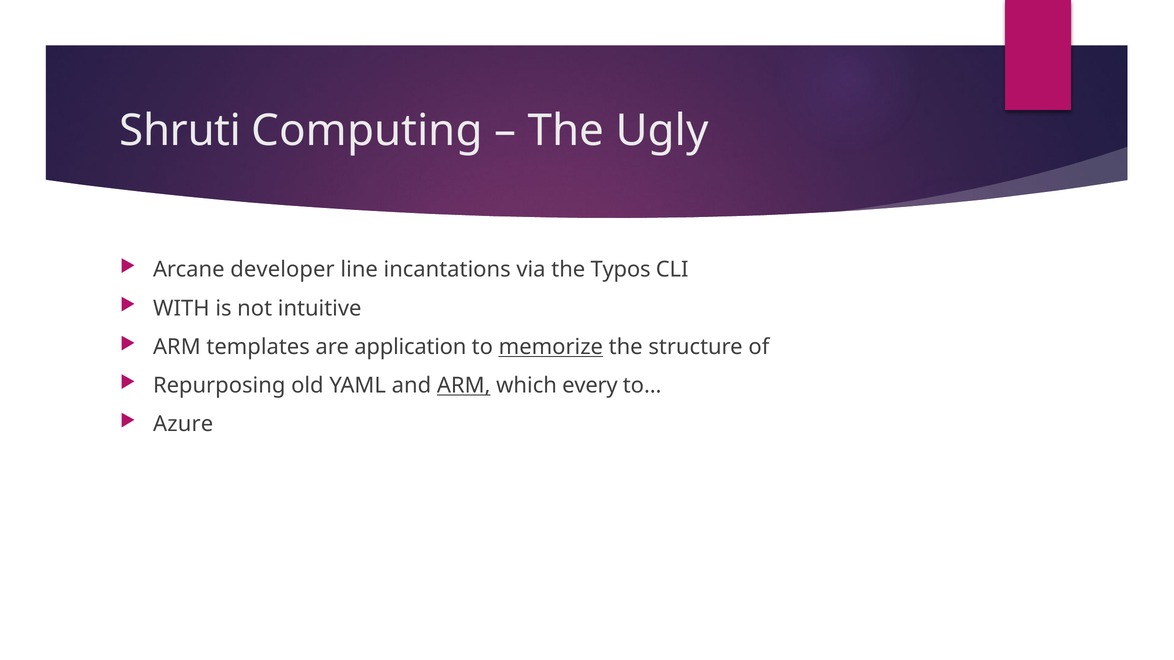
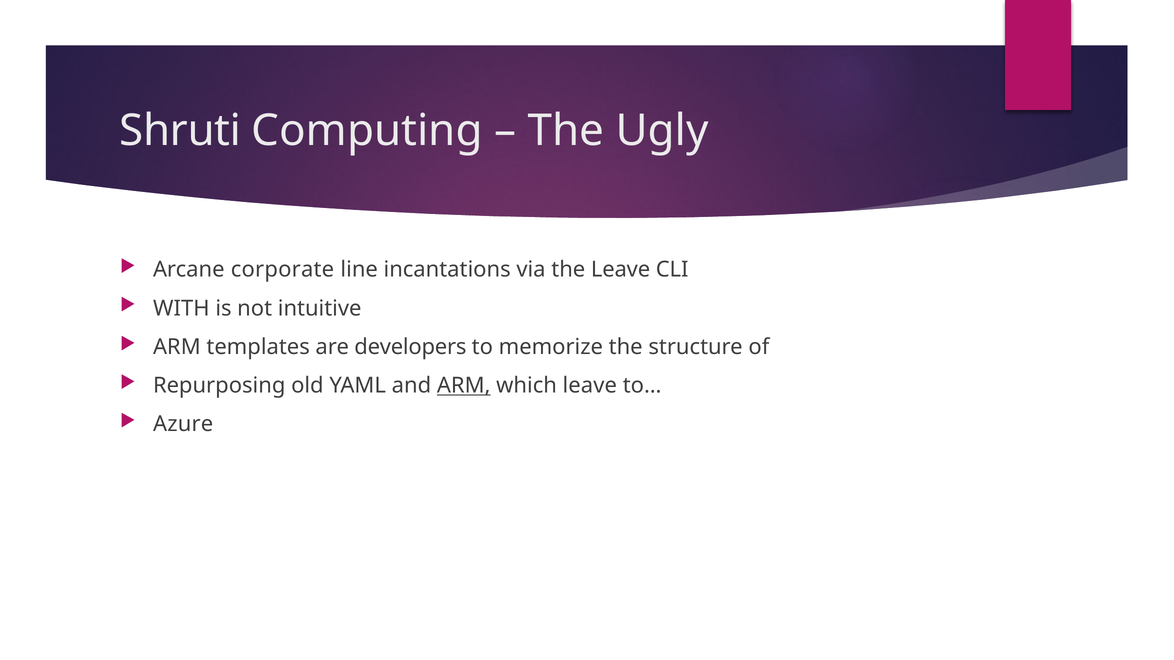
developer: developer -> corporate (282, 270)
the Typos: Typos -> Leave (621, 270)
application: application -> developers (410, 347)
memorize underline: present -> none (551, 347)
which every: every -> leave (590, 386)
